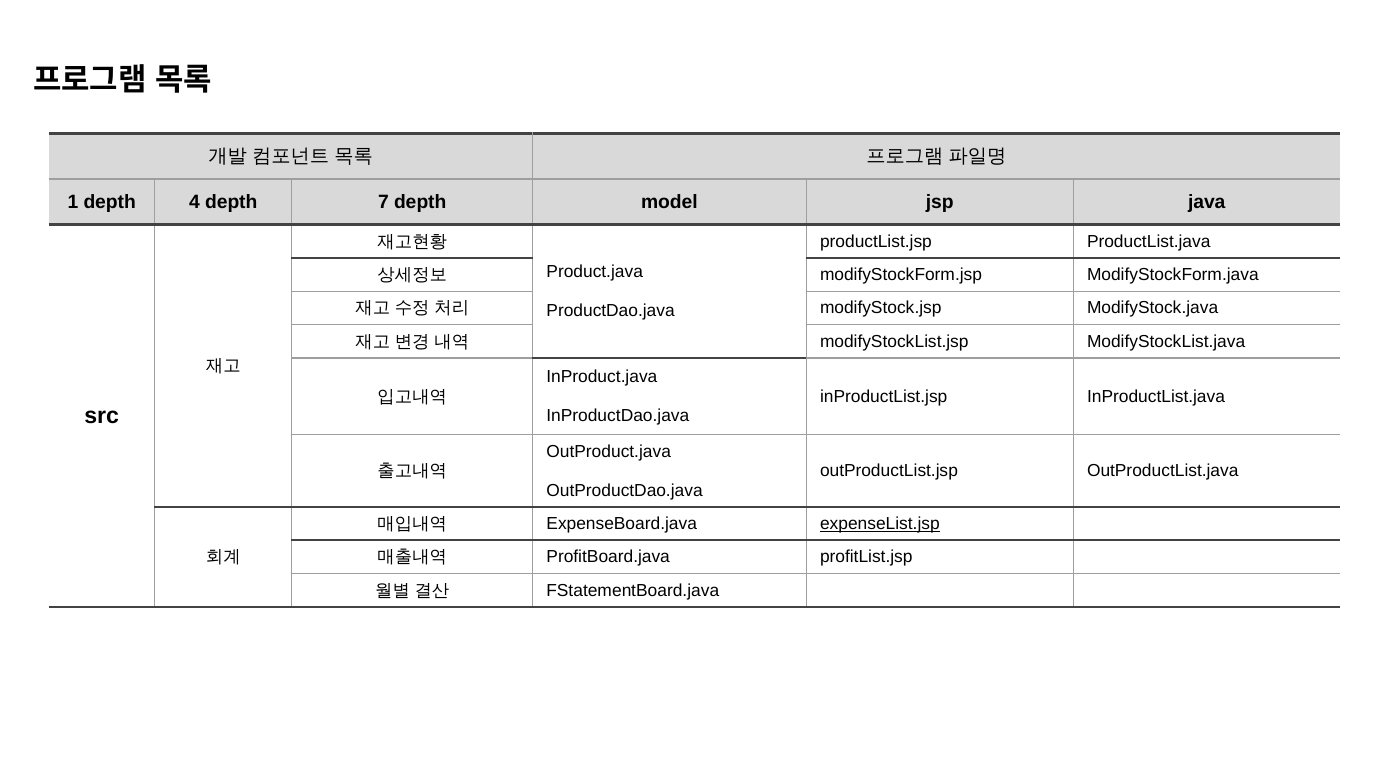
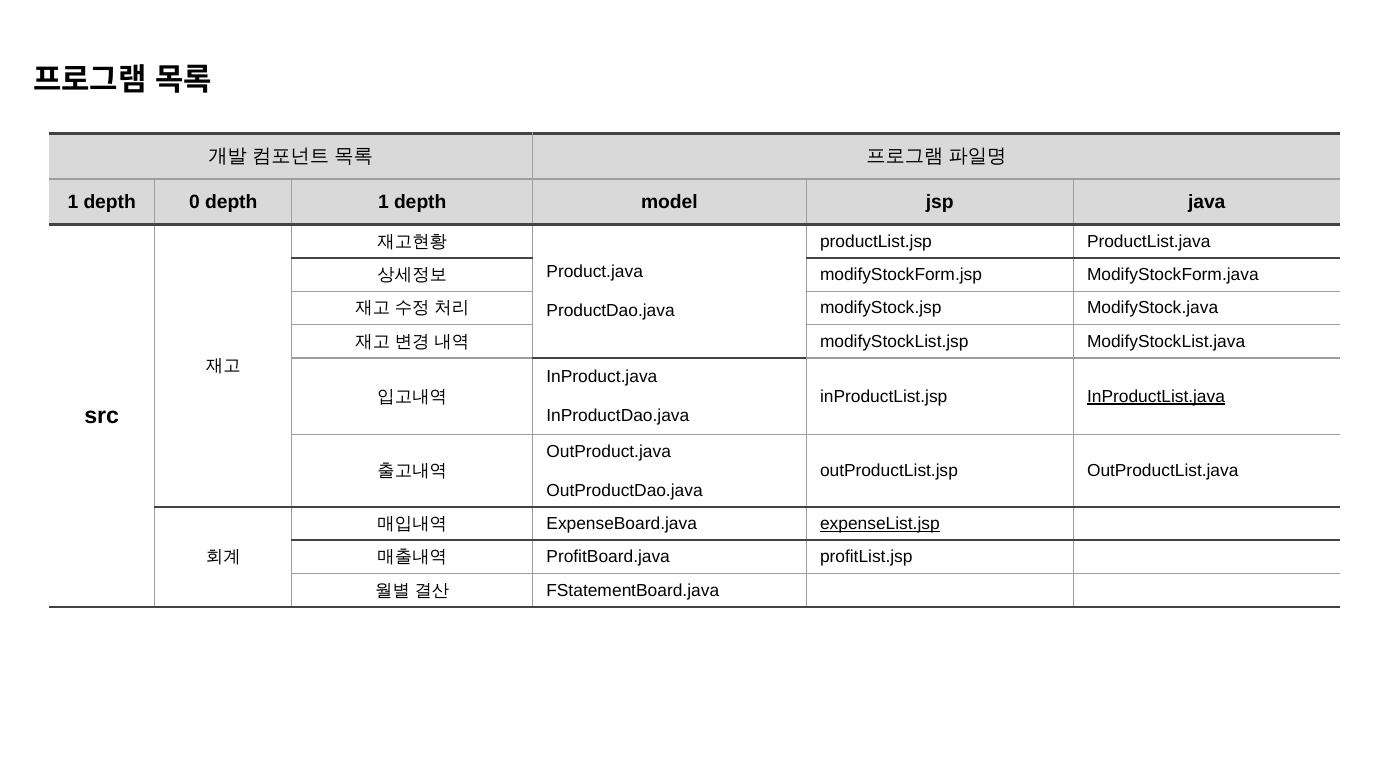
4: 4 -> 0 (195, 202)
depth 7: 7 -> 1 (383, 202)
InProductList.java underline: none -> present (1156, 397)
